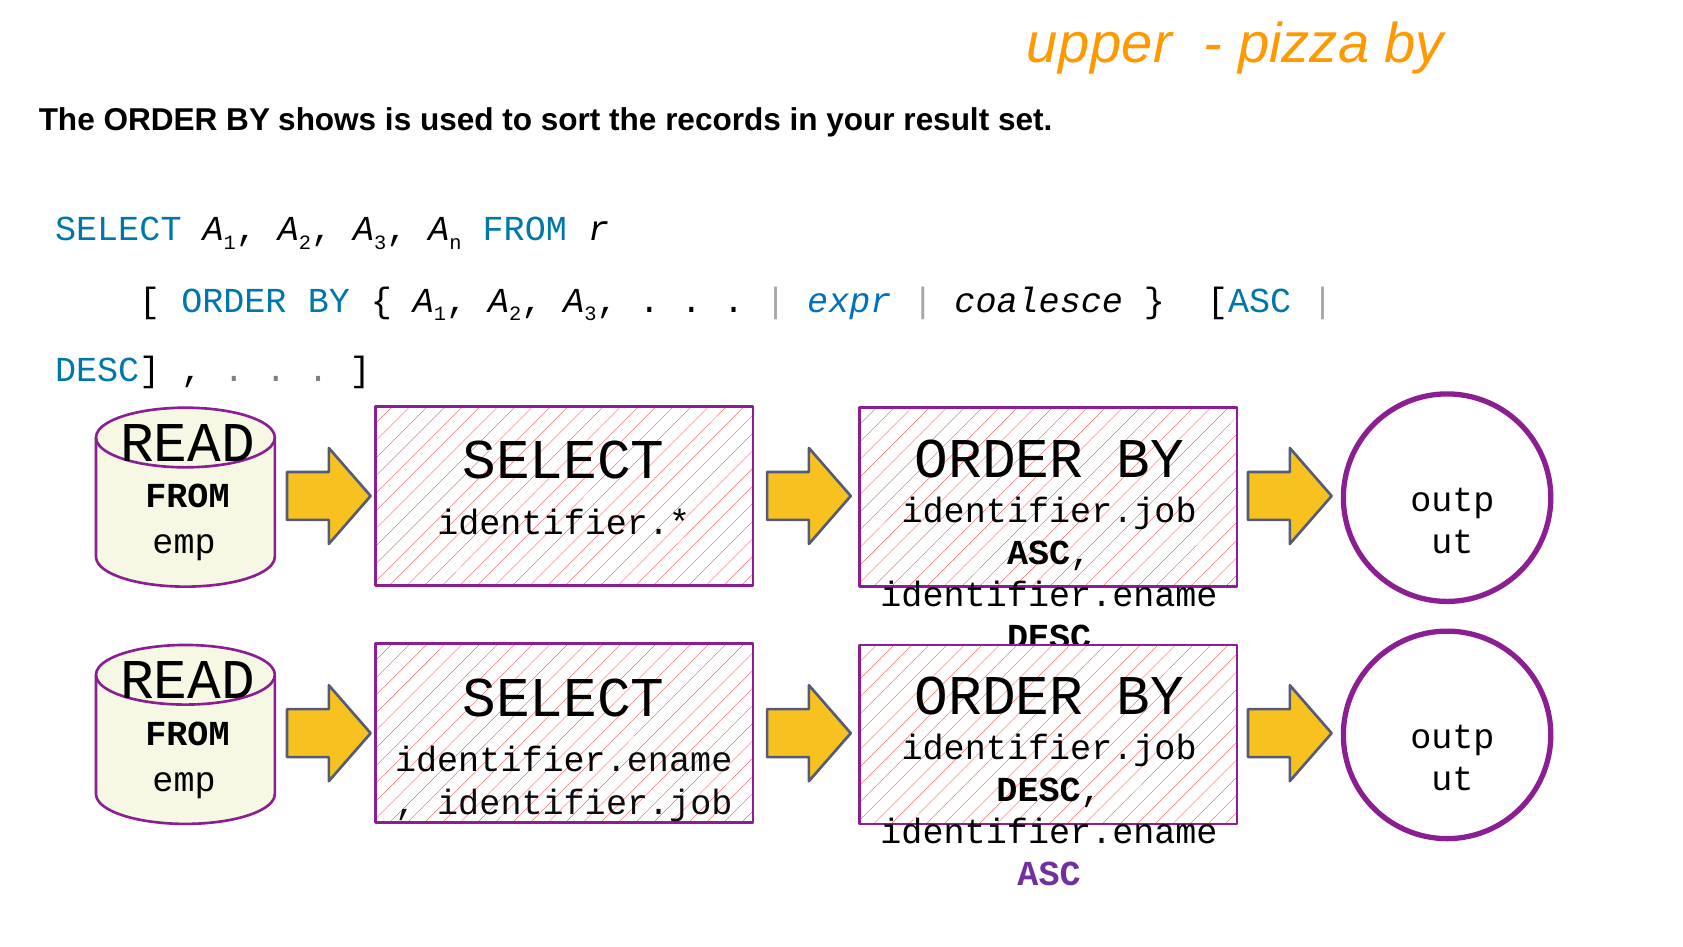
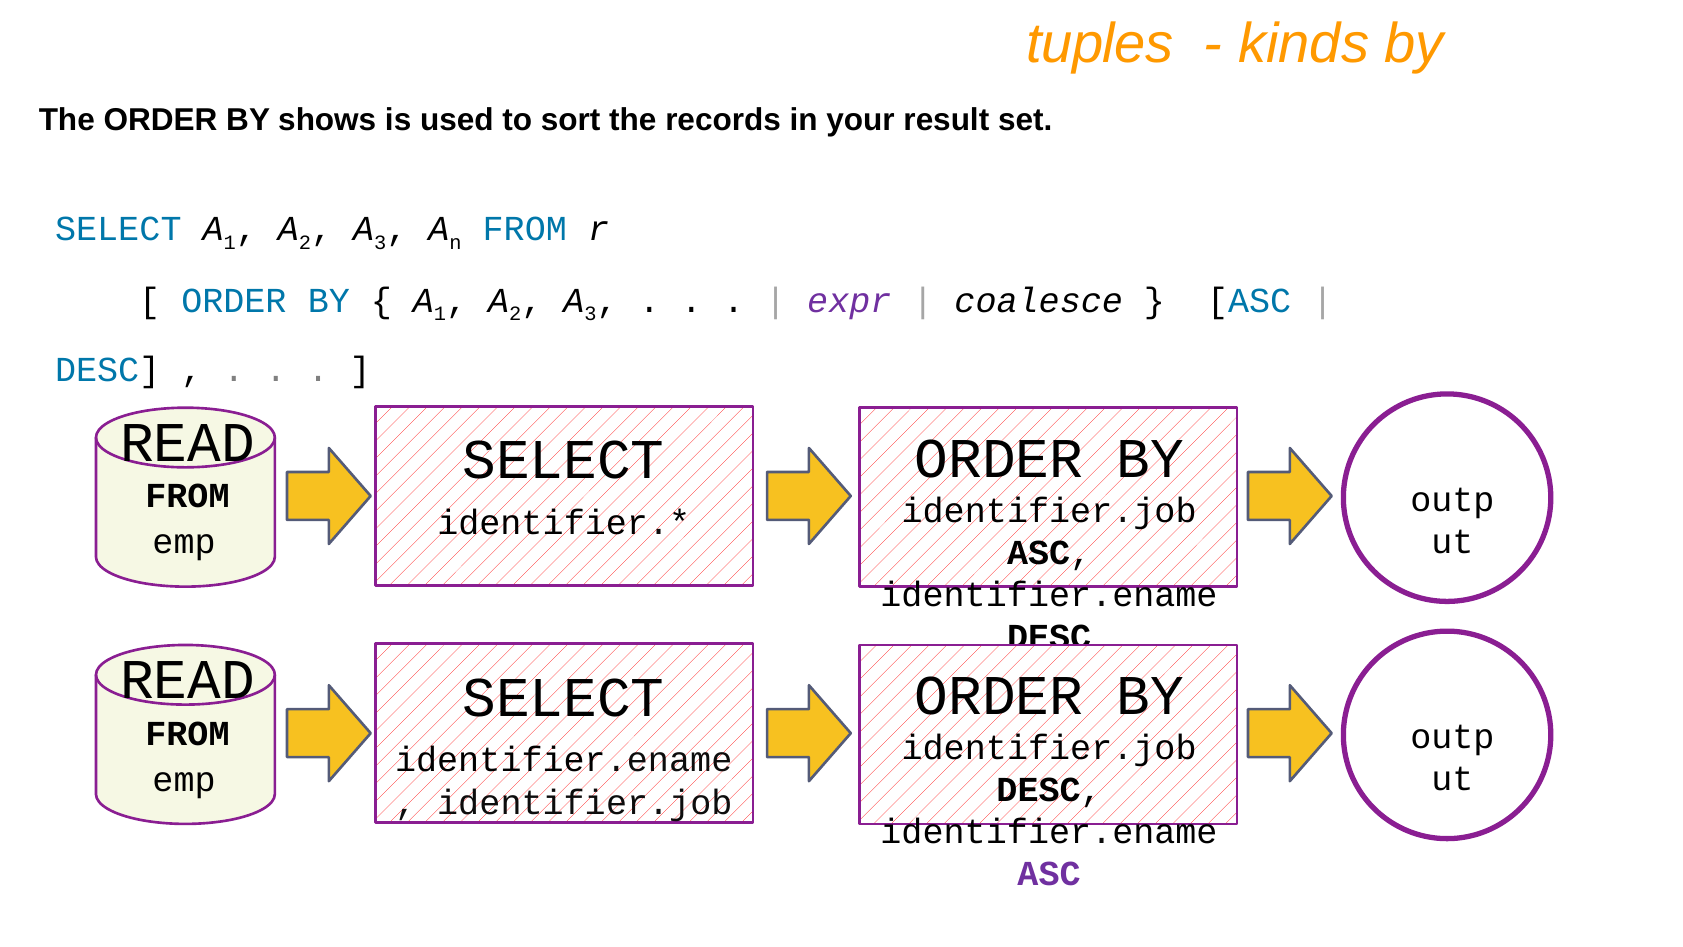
upper: upper -> tuples (1100, 44)
pizza: pizza -> kinds (1304, 44)
expr colour: blue -> purple (849, 300)
